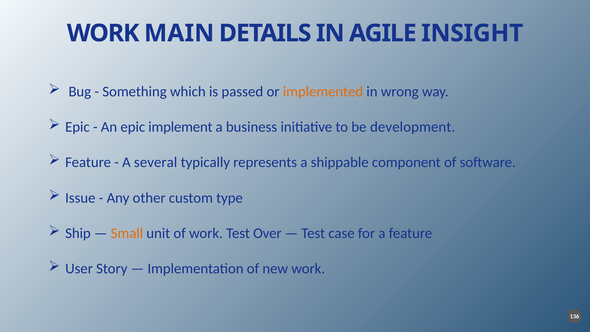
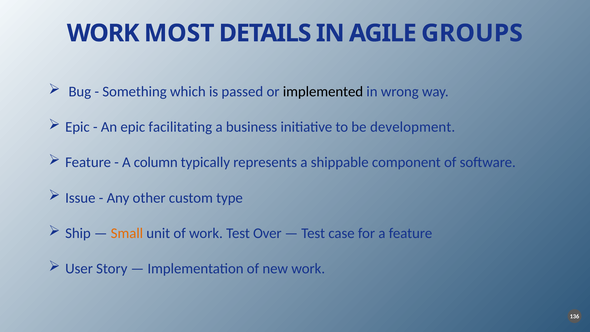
MAIN: MAIN -> MOST (179, 33)
INSIGHT: INSIGHT -> GROUPS (472, 33)
implemented colour: orange -> black (323, 92)
implement: implement -> facilitating (180, 127)
several: several -> column (156, 162)
